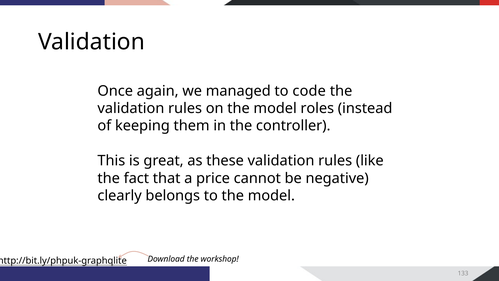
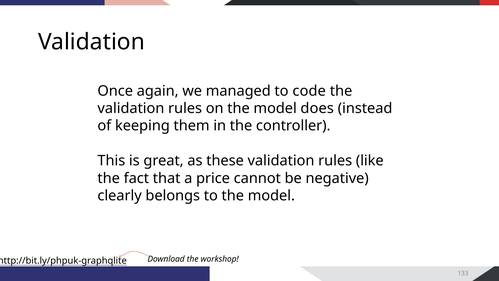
roles: roles -> does (317, 108)
